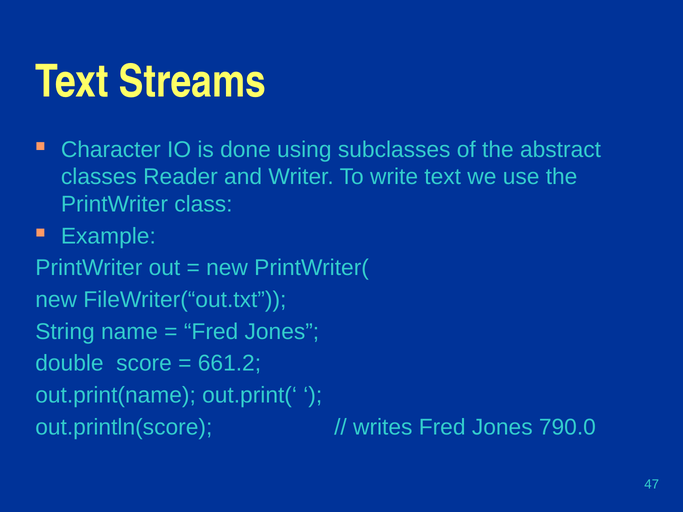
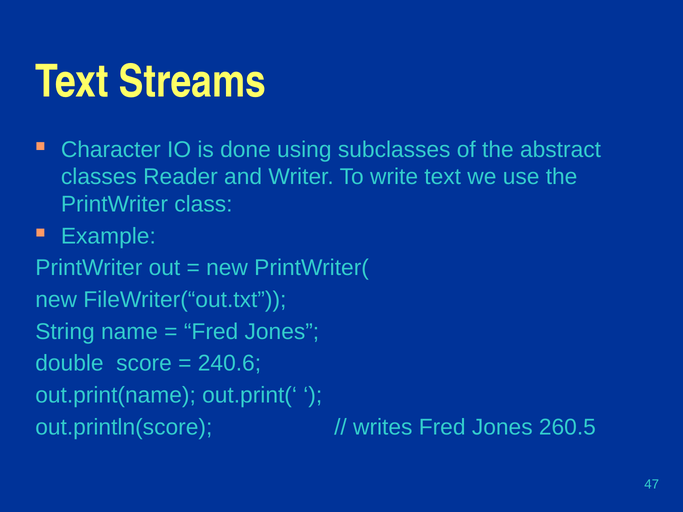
661.2: 661.2 -> 240.6 (229, 364)
790.0: 790.0 -> 260.5 (567, 427)
